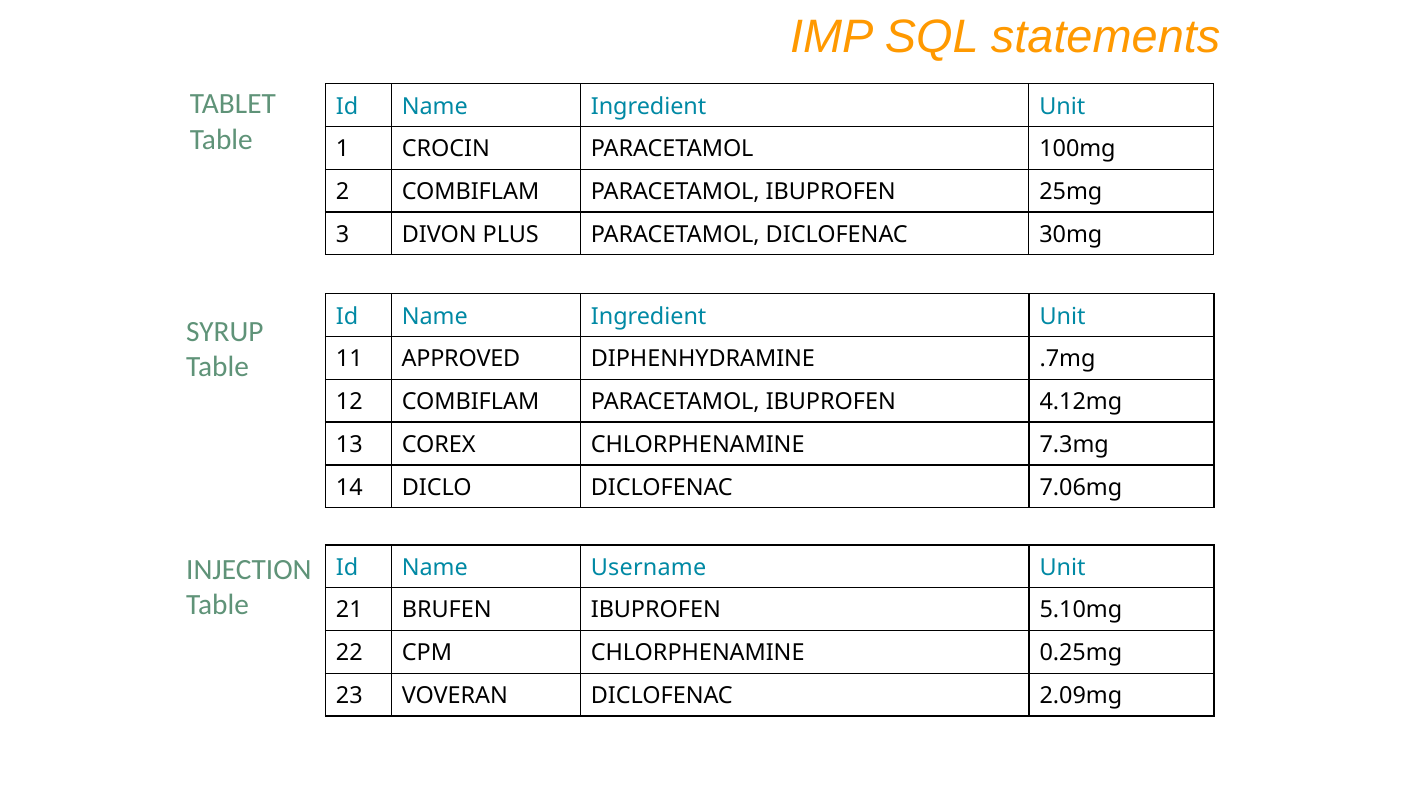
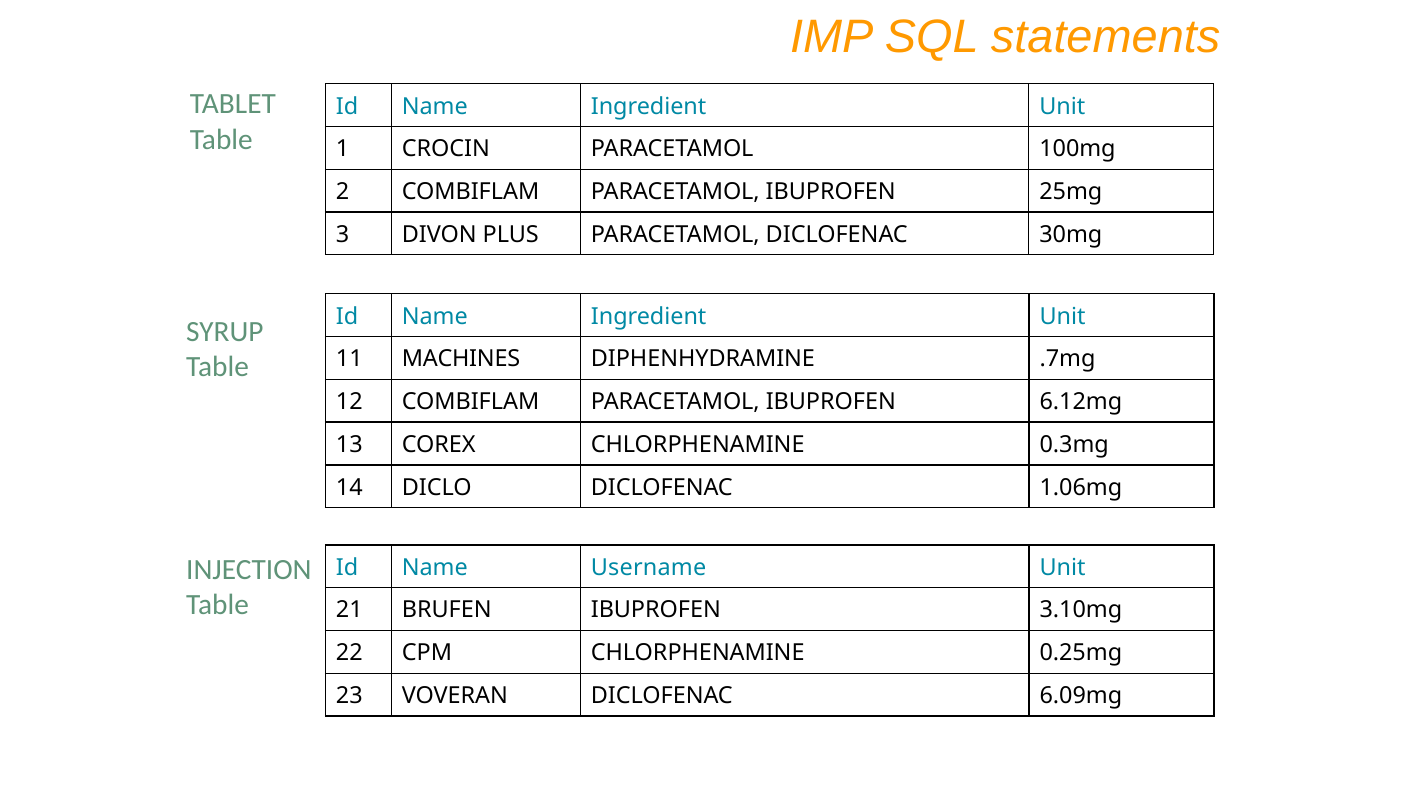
APPROVED: APPROVED -> MACHINES (461, 359)
4.12mg: 4.12mg -> 6.12mg (1081, 402)
7.3mg: 7.3mg -> 0.3mg (1074, 445)
7.06mg: 7.06mg -> 1.06mg (1081, 488)
5.10mg: 5.10mg -> 3.10mg (1081, 610)
2.09mg: 2.09mg -> 6.09mg (1081, 696)
